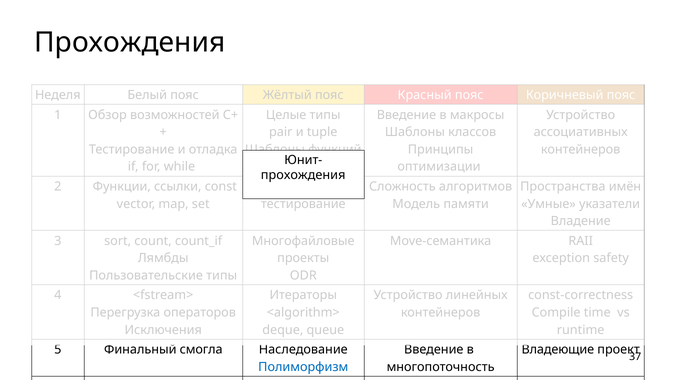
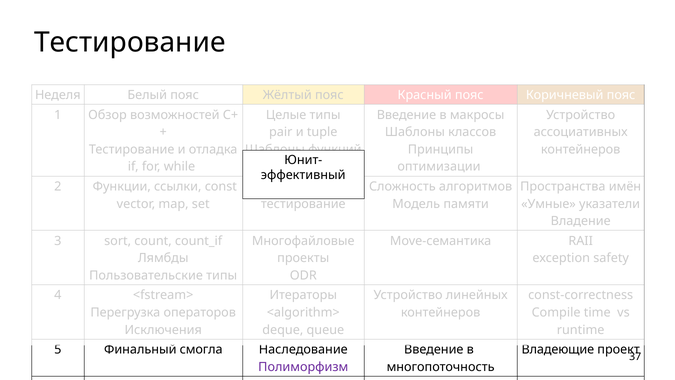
Прохождения: Прохождения -> Тестирование (130, 43)
прохождения: прохождения -> эффективный (303, 175)
Полиморфизм colour: blue -> purple (303, 367)
